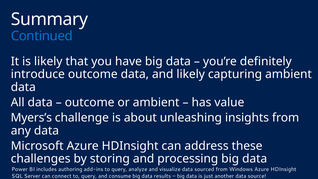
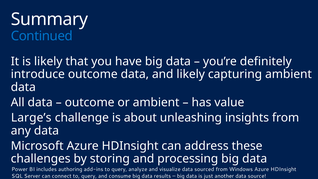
Myers’s: Myers’s -> Large’s (31, 118)
